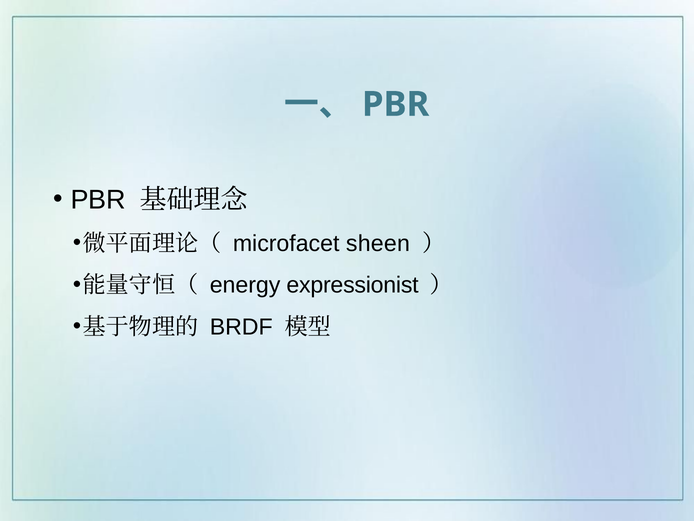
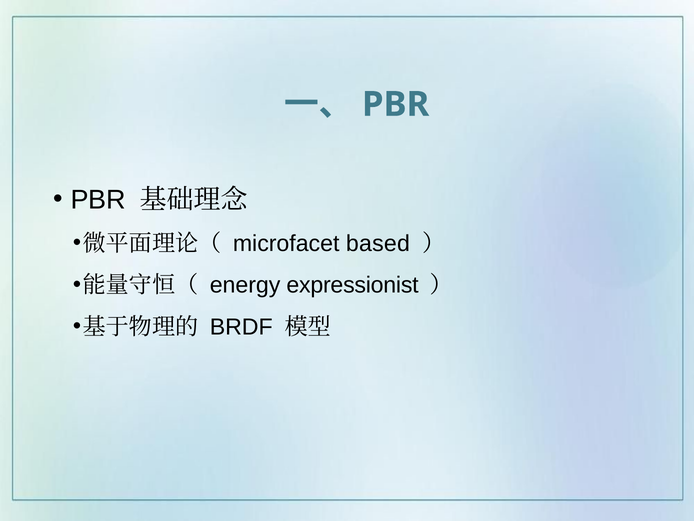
sheen: sheen -> based (378, 243)
